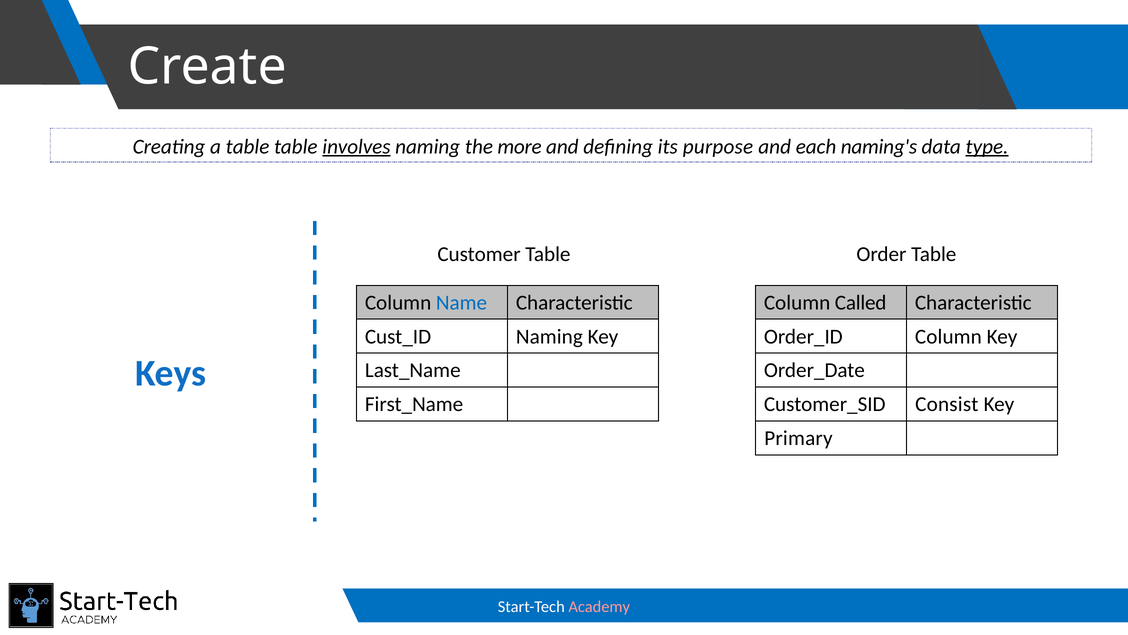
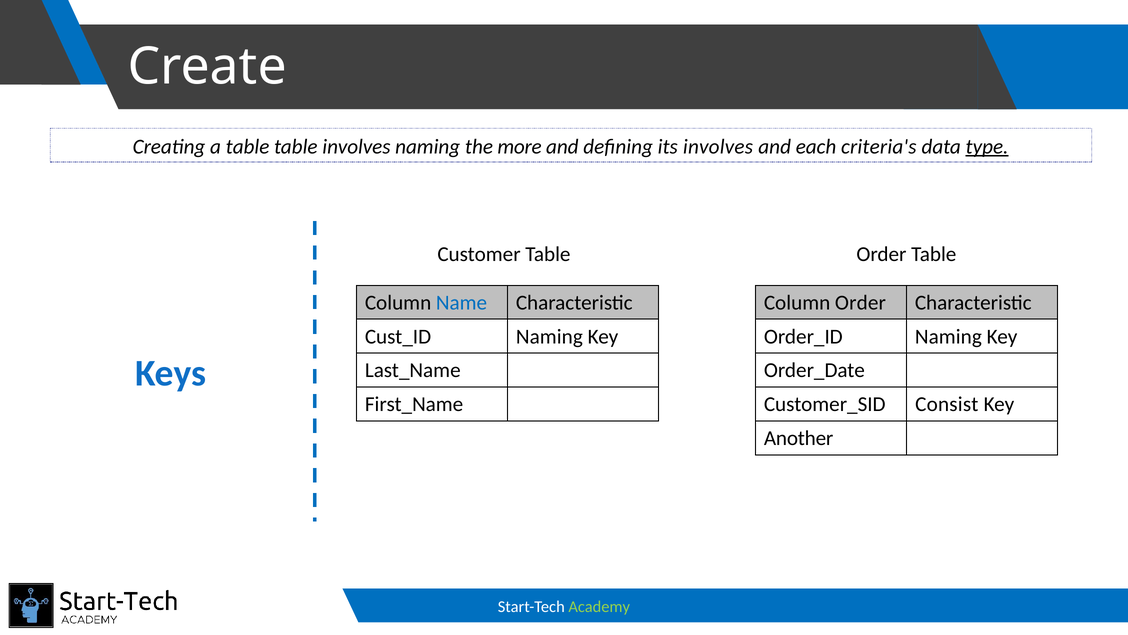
involves underline: present -> none (356, 147)
its purpose: purpose -> involves (718, 147)
naming's: naming's -> criteria's (879, 147)
Column Called: Called -> Order (860, 302)
Column: Column -> Naming (948, 336)
Primary: Primary -> Another (799, 438)
Academy colour: pink -> light green (599, 606)
